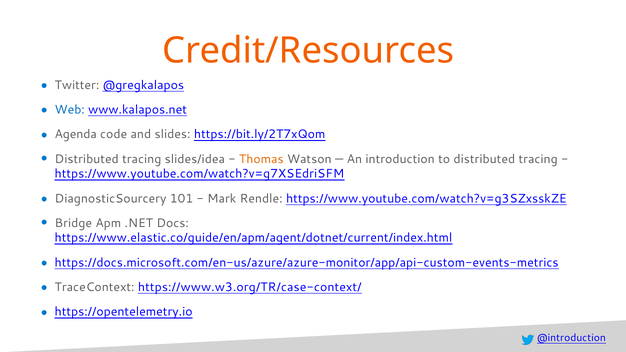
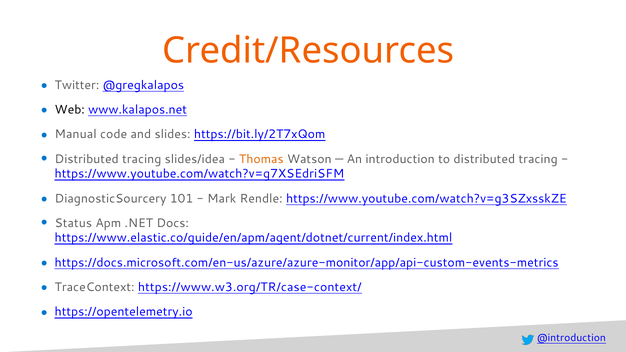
Web colour: blue -> black (70, 110)
Agenda: Agenda -> Manual (76, 134)
Bridge: Bridge -> Status (73, 223)
